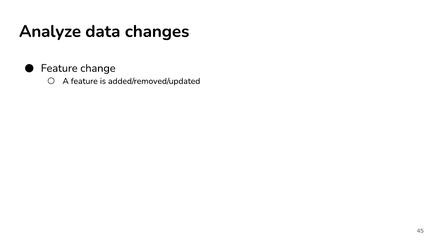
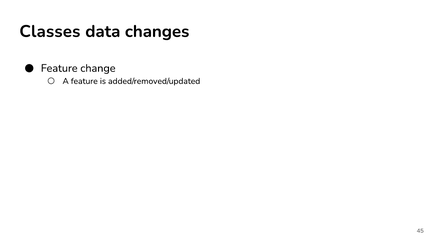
Analyze: Analyze -> Classes (50, 31)
